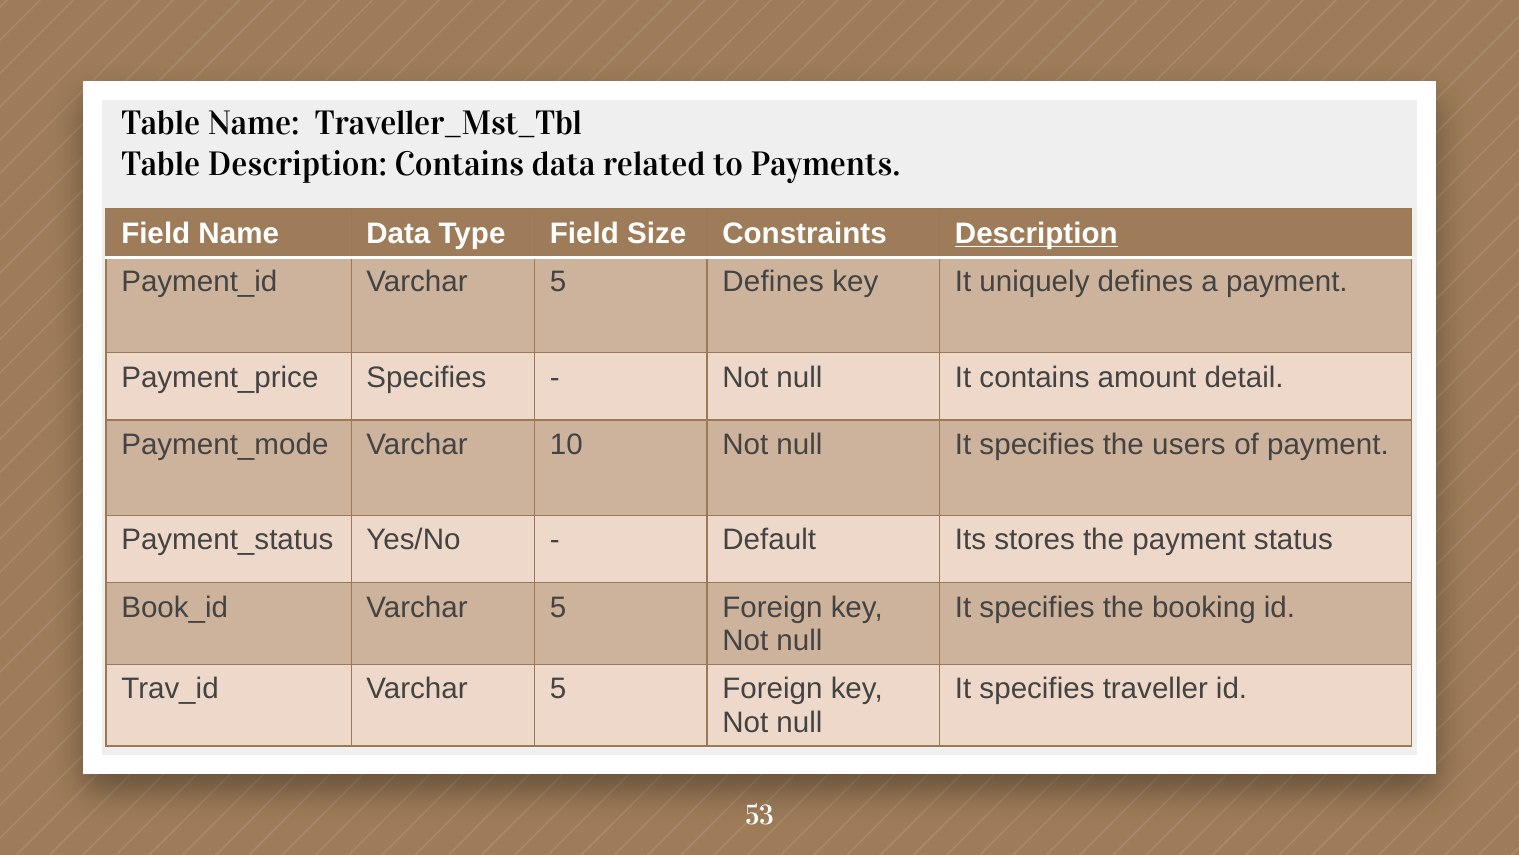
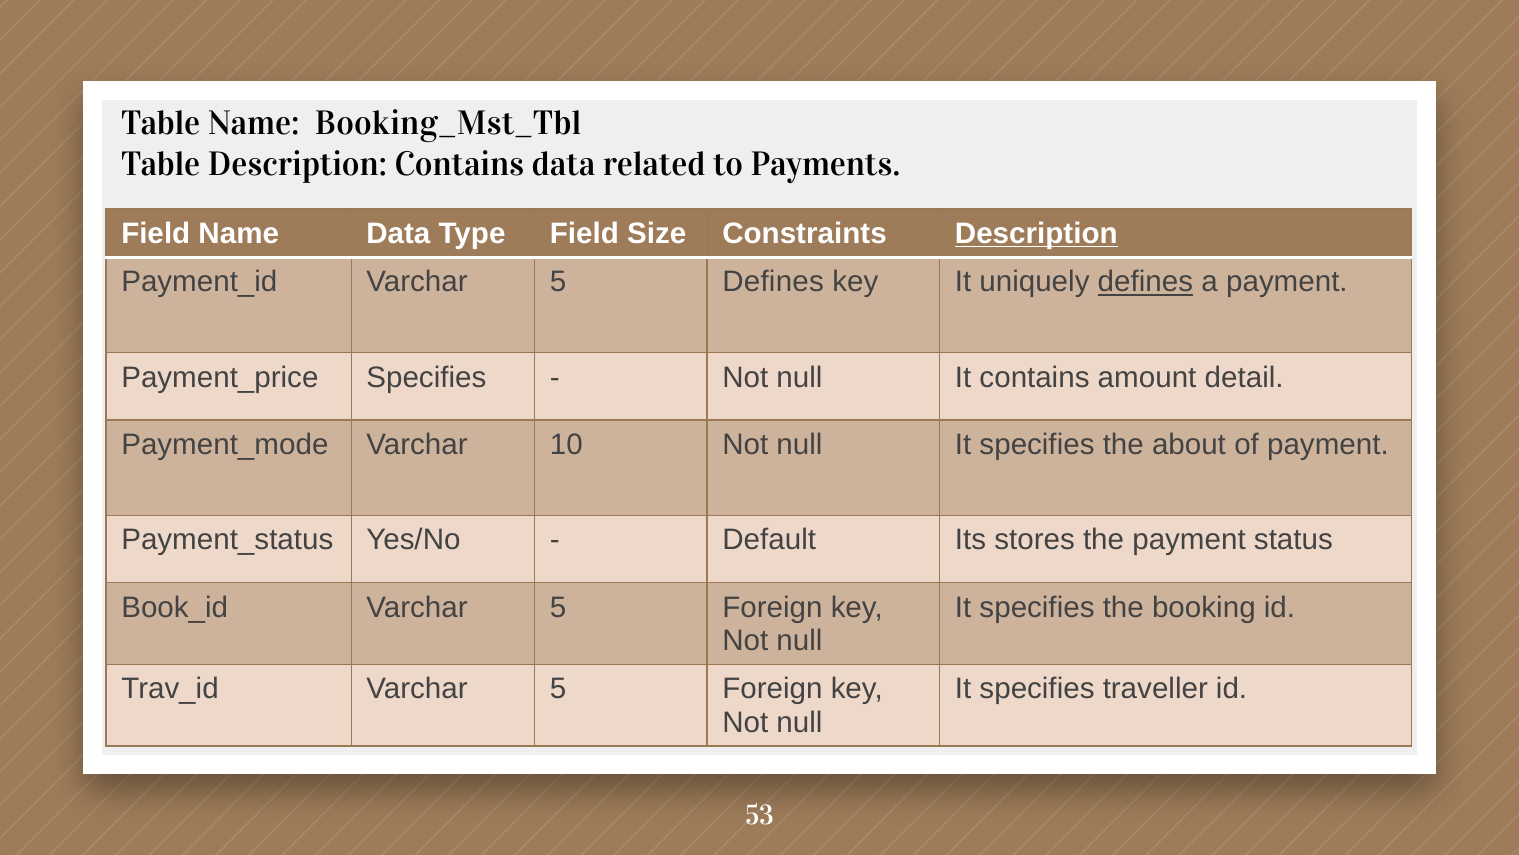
Traveller_Mst_Tbl: Traveller_Mst_Tbl -> Booking_Mst_Tbl (448, 124)
defines underline: none -> present (1145, 282)
users: users -> about (1189, 445)
